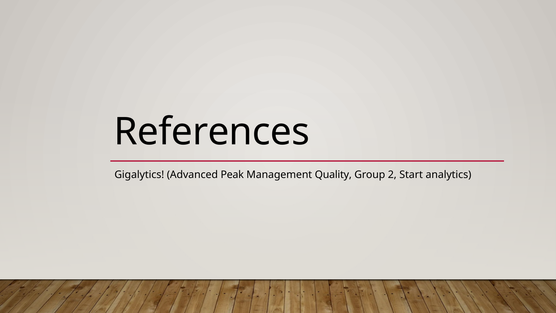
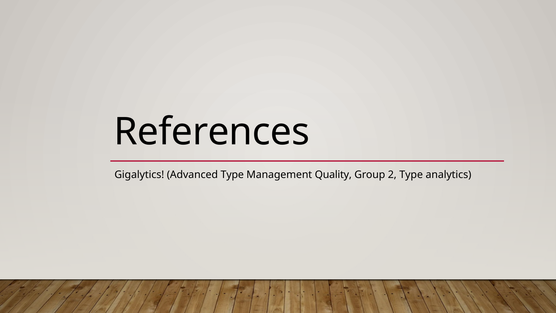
Advanced Peak: Peak -> Type (232, 175)
2 Start: Start -> Type (411, 175)
